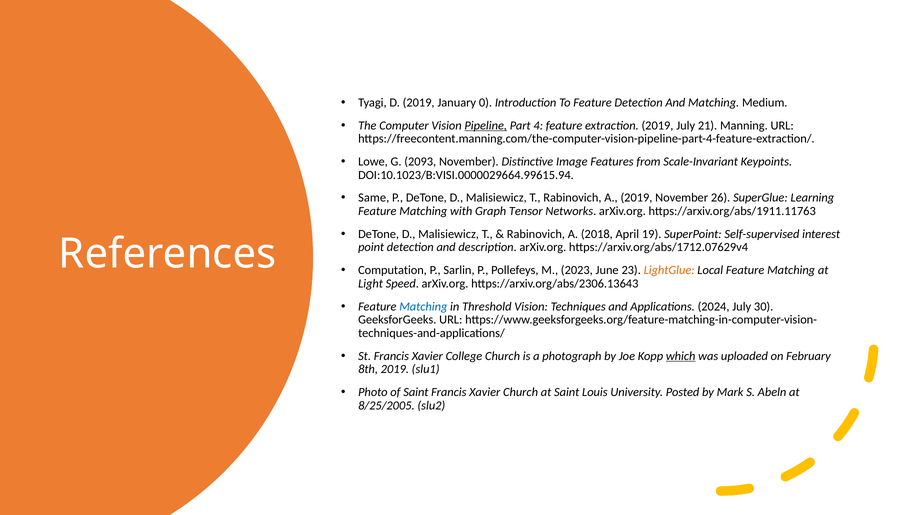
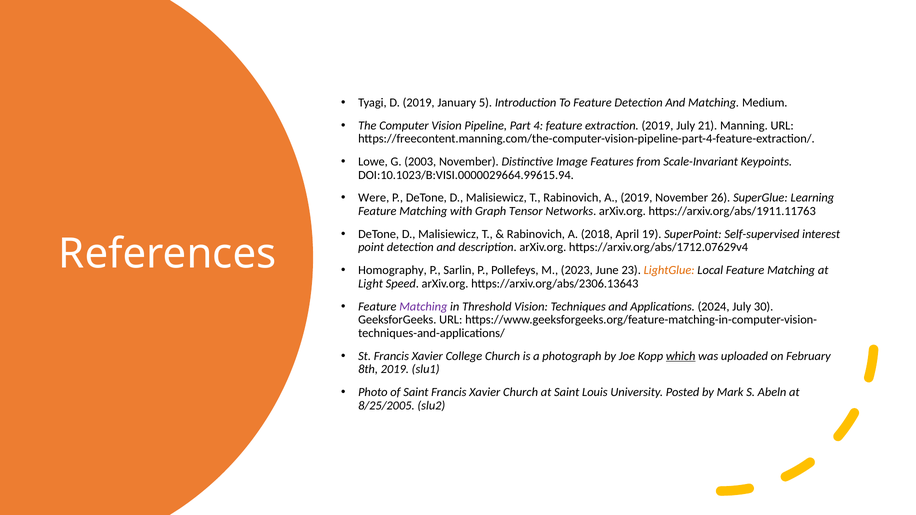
0: 0 -> 5 (485, 103)
Pipeline underline: present -> none (486, 126)
2093: 2093 -> 2003 (420, 162)
Same: Same -> Were (374, 198)
Computation: Computation -> Homography (392, 270)
Matching colour: blue -> purple (423, 307)
